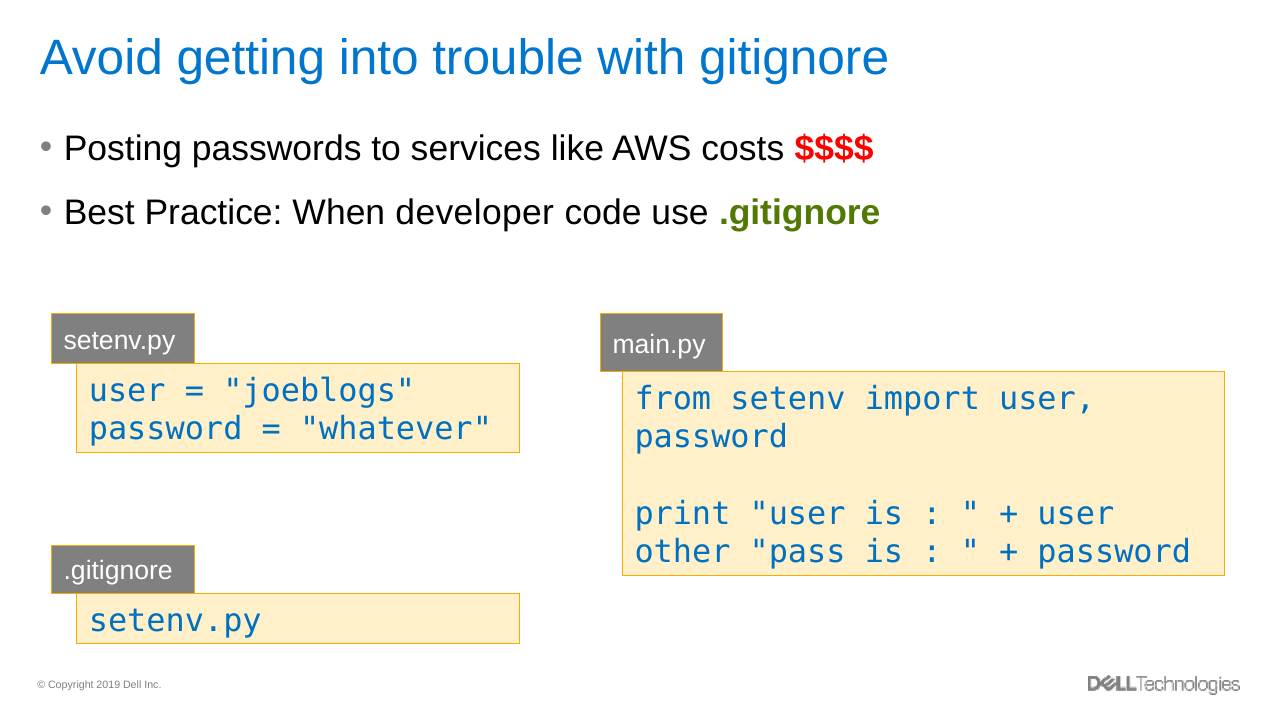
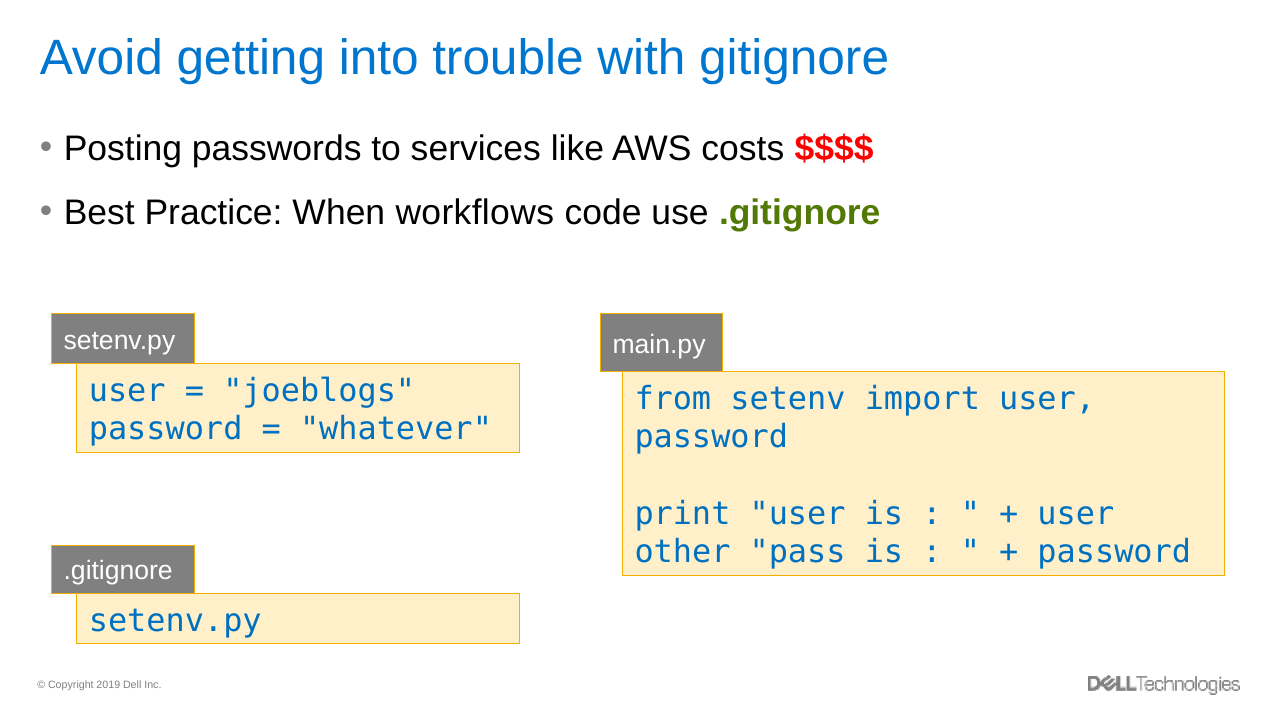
developer: developer -> workflows (475, 212)
